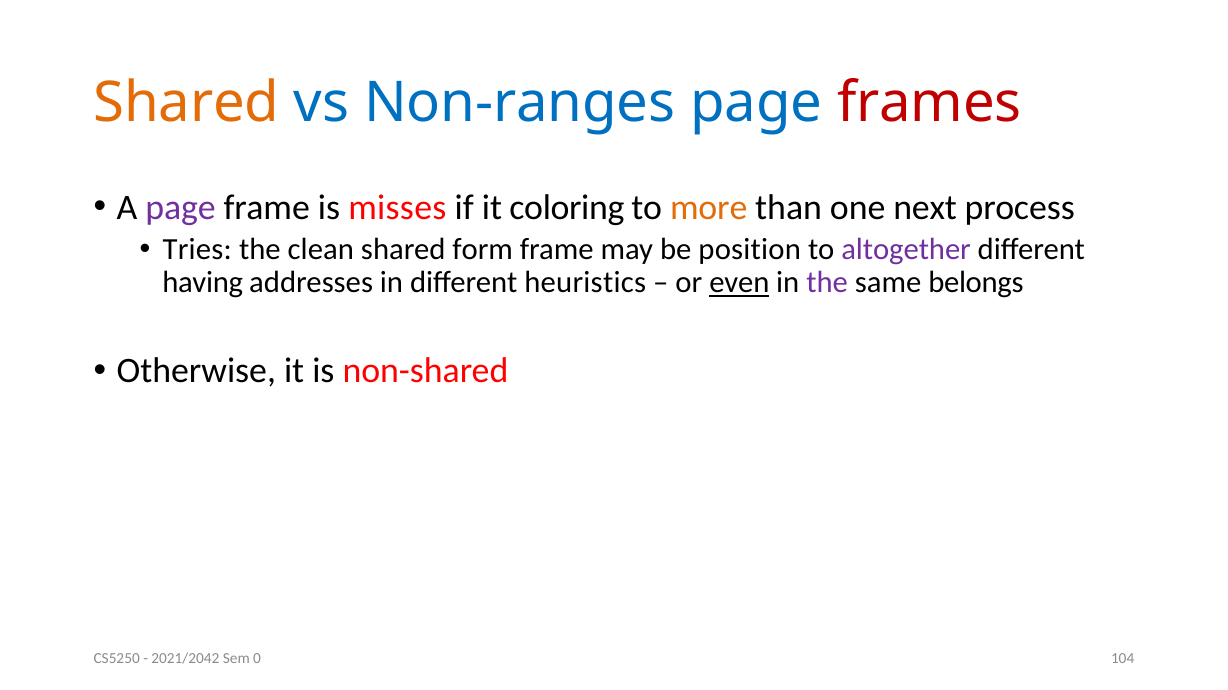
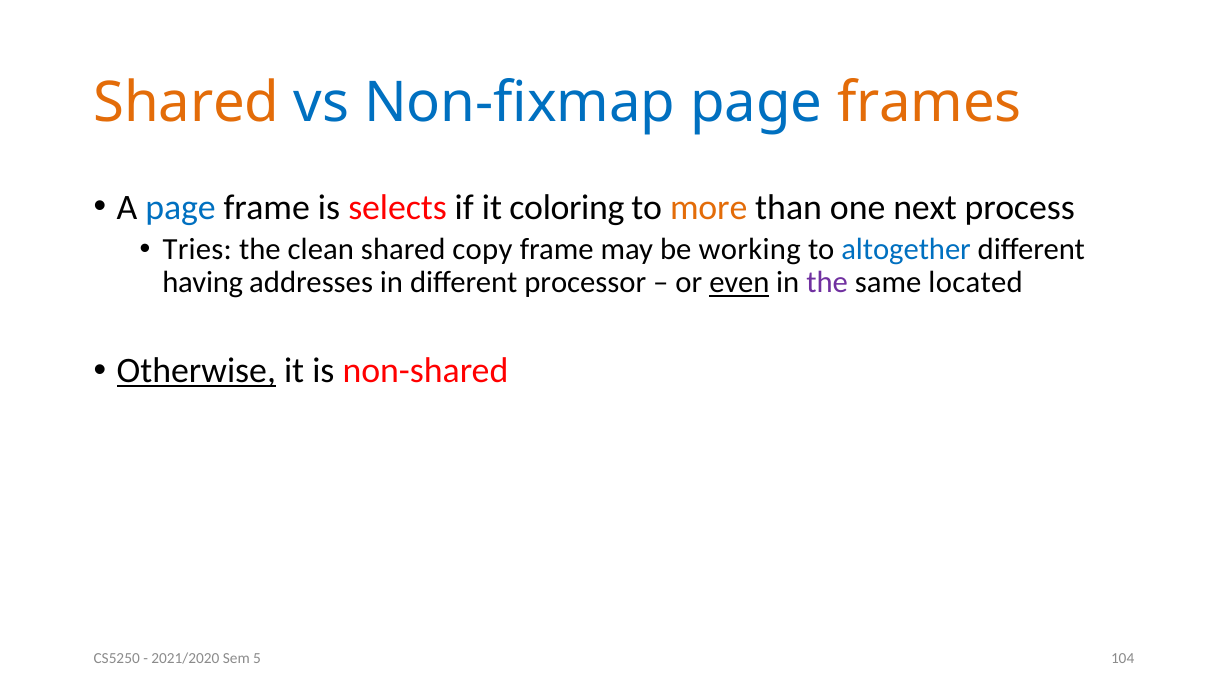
Non-ranges: Non-ranges -> Non-fixmap (520, 103)
frames colour: red -> orange (930, 103)
page colour: purple -> blue (181, 208)
misses: misses -> selects (398, 208)
form: form -> copy (482, 250)
position: position -> working (750, 250)
altogether colour: purple -> blue (906, 250)
heuristics: heuristics -> processor (585, 283)
belongs: belongs -> located (976, 283)
Otherwise underline: none -> present (196, 371)
2021/2042: 2021/2042 -> 2021/2020 (185, 660)
0: 0 -> 5 (257, 660)
